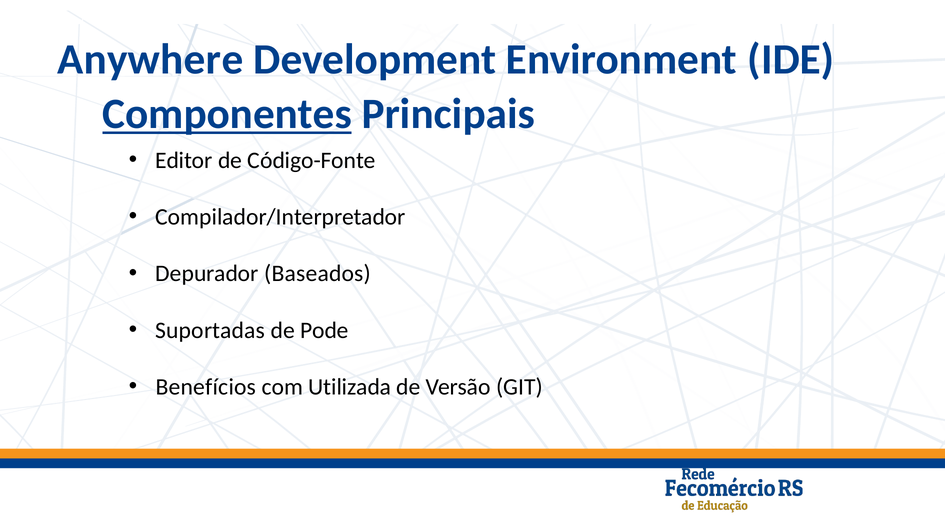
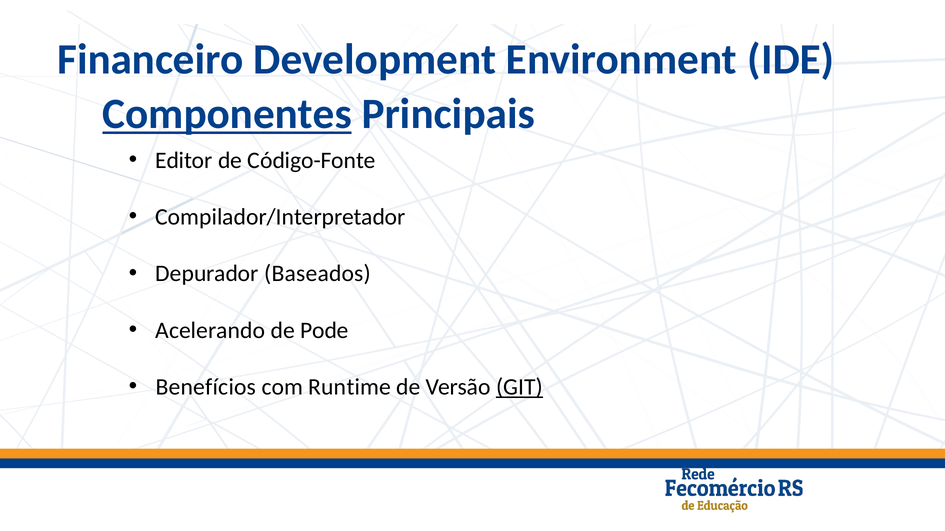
Anywhere: Anywhere -> Financeiro (151, 59)
Suportadas: Suportadas -> Acelerando (210, 331)
Utilizada: Utilizada -> Runtime (350, 387)
GIT underline: none -> present (519, 387)
